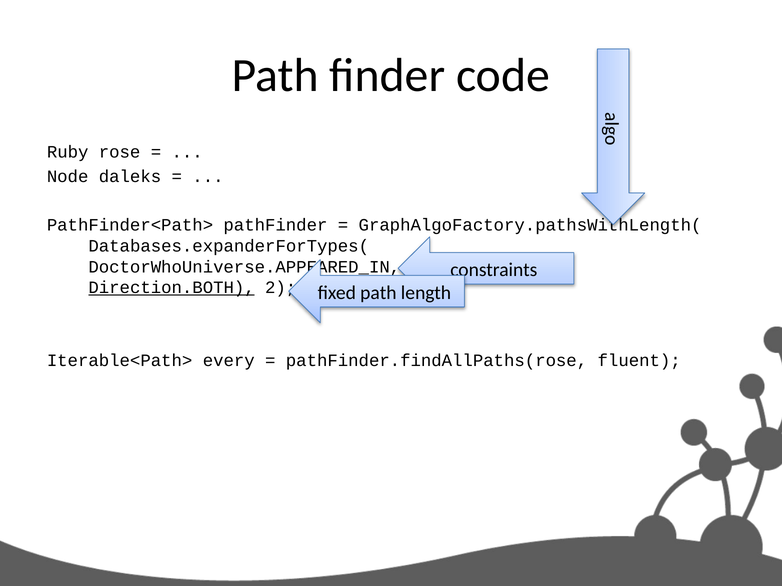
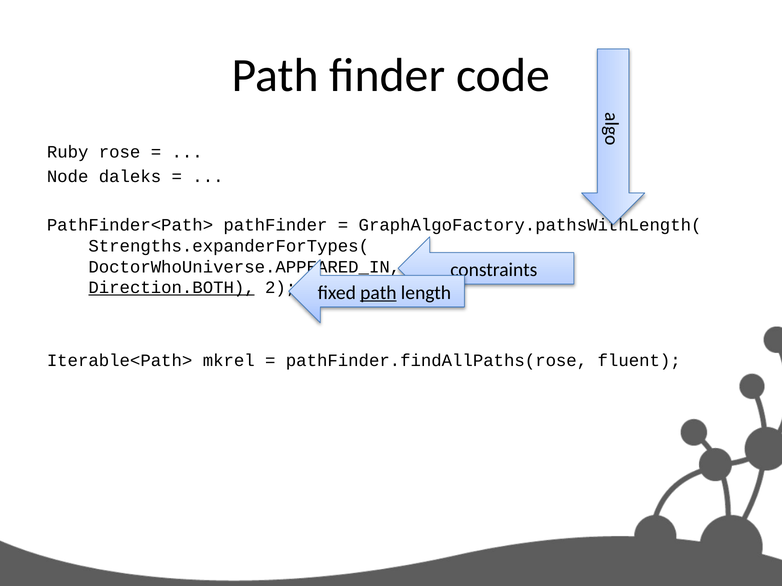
Databases.expanderForTypes(: Databases.expanderForTypes( -> Strengths.expanderForTypes( (229, 246)
path underline: none -> present (378, 293)
every: every -> mkrel (229, 361)
